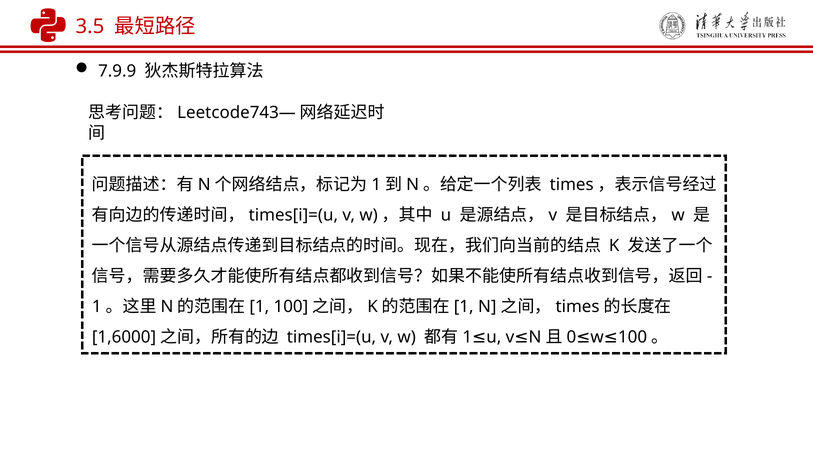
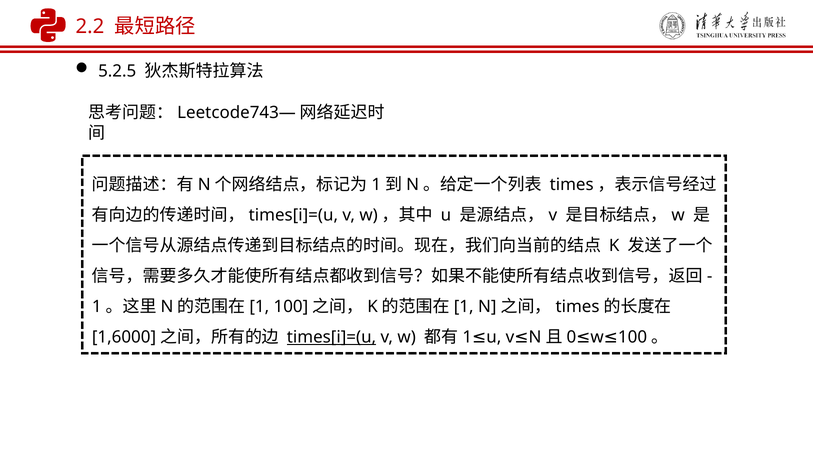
3.5: 3.5 -> 2.2 (90, 26)
7.9.9: 7.9.9 -> 5.2.5 (117, 71)
times[i]=(u underline: none -> present (331, 337)
